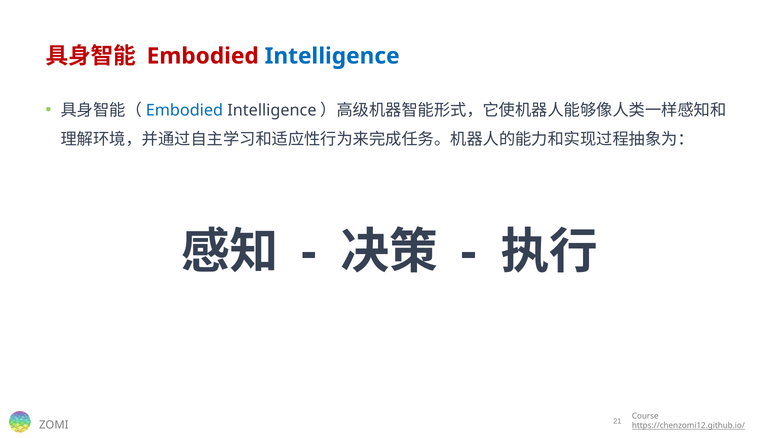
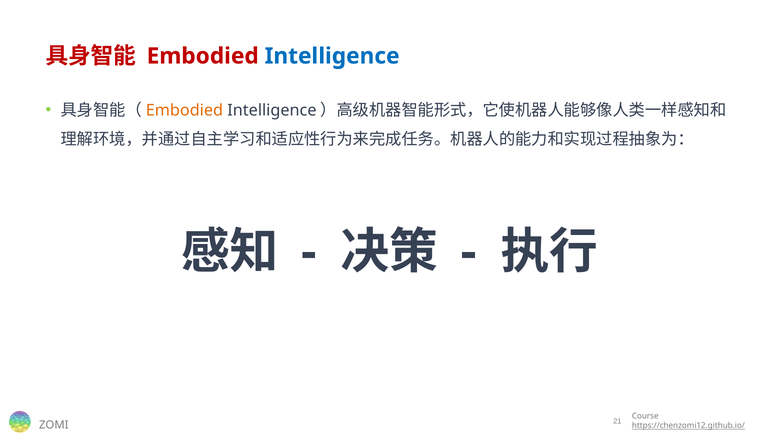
Embodied colour: blue -> orange (184, 110)
